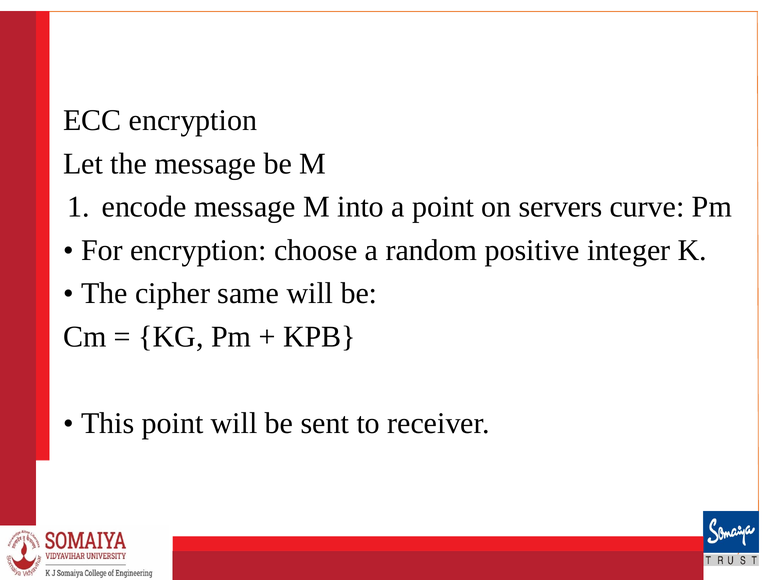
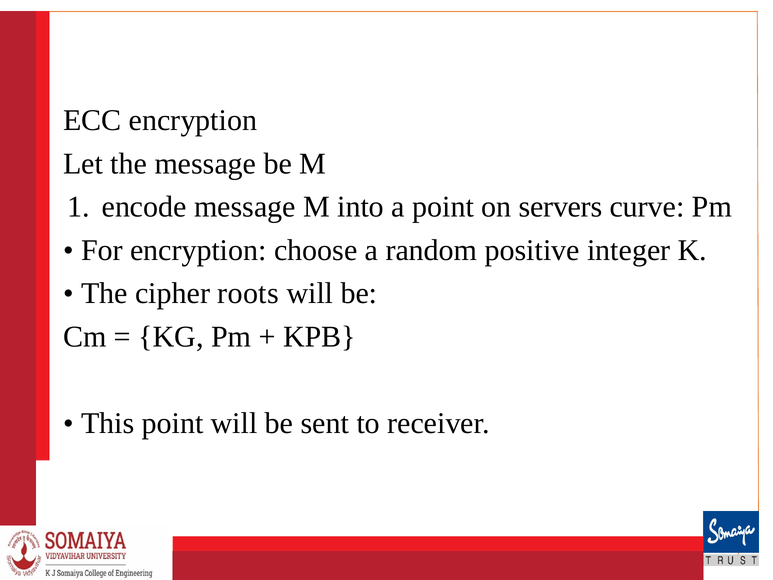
same: same -> roots (248, 293)
